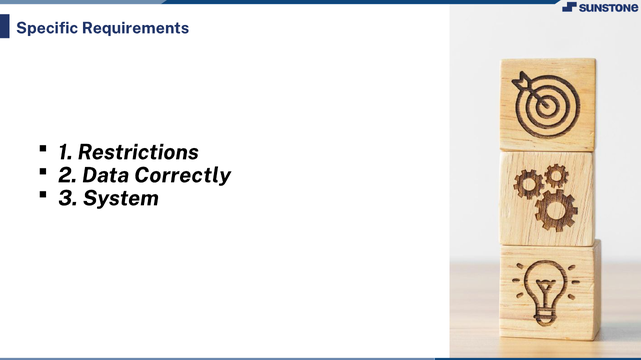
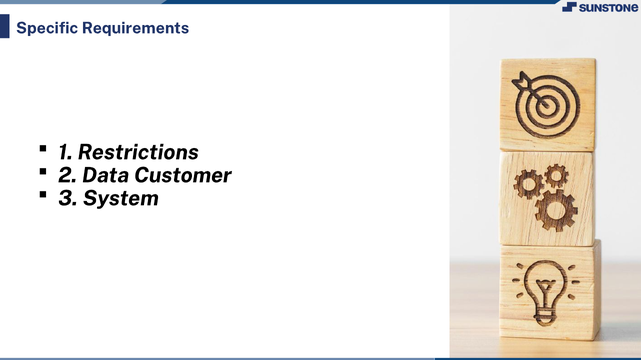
Correctly: Correctly -> Customer (183, 176)
